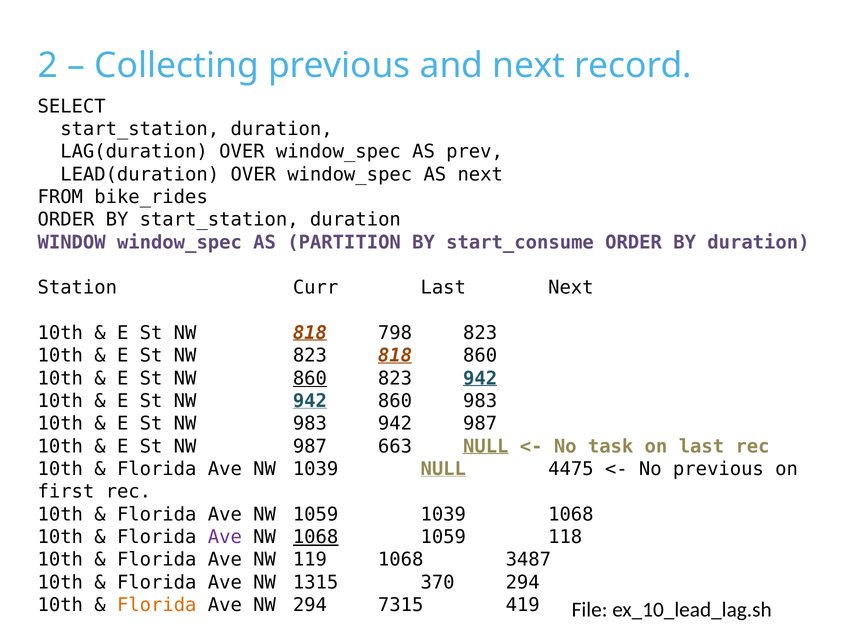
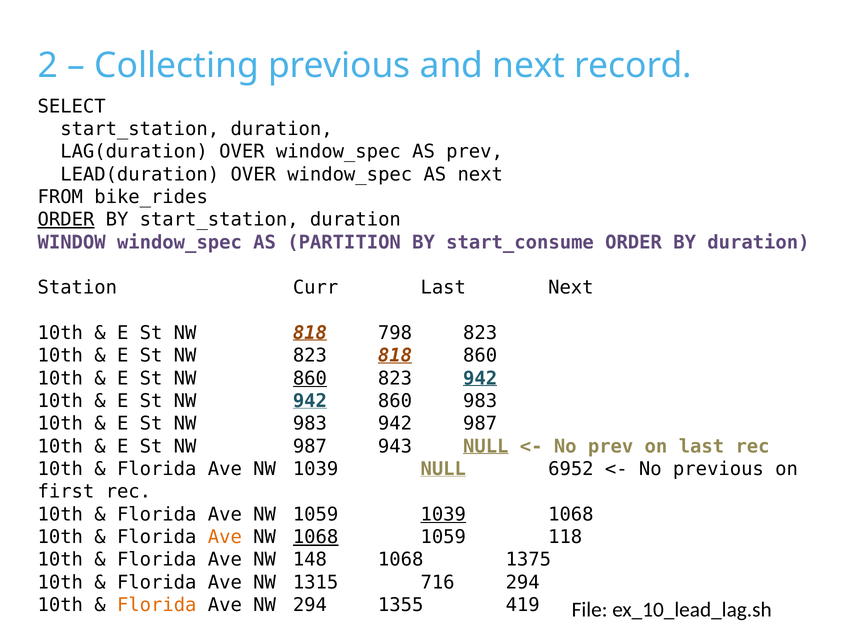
ORDER underline: none -> present (66, 220)
663: 663 -> 943 (395, 447)
No task: task -> prev (611, 447)
4475: 4475 -> 6952 (571, 469)
1039 underline: none -> present (443, 515)
Ave colour: purple -> orange (225, 537)
119: 119 -> 148 (310, 560)
3487: 3487 -> 1375 (528, 560)
370: 370 -> 716 (438, 583)
7315: 7315 -> 1355 (401, 605)
